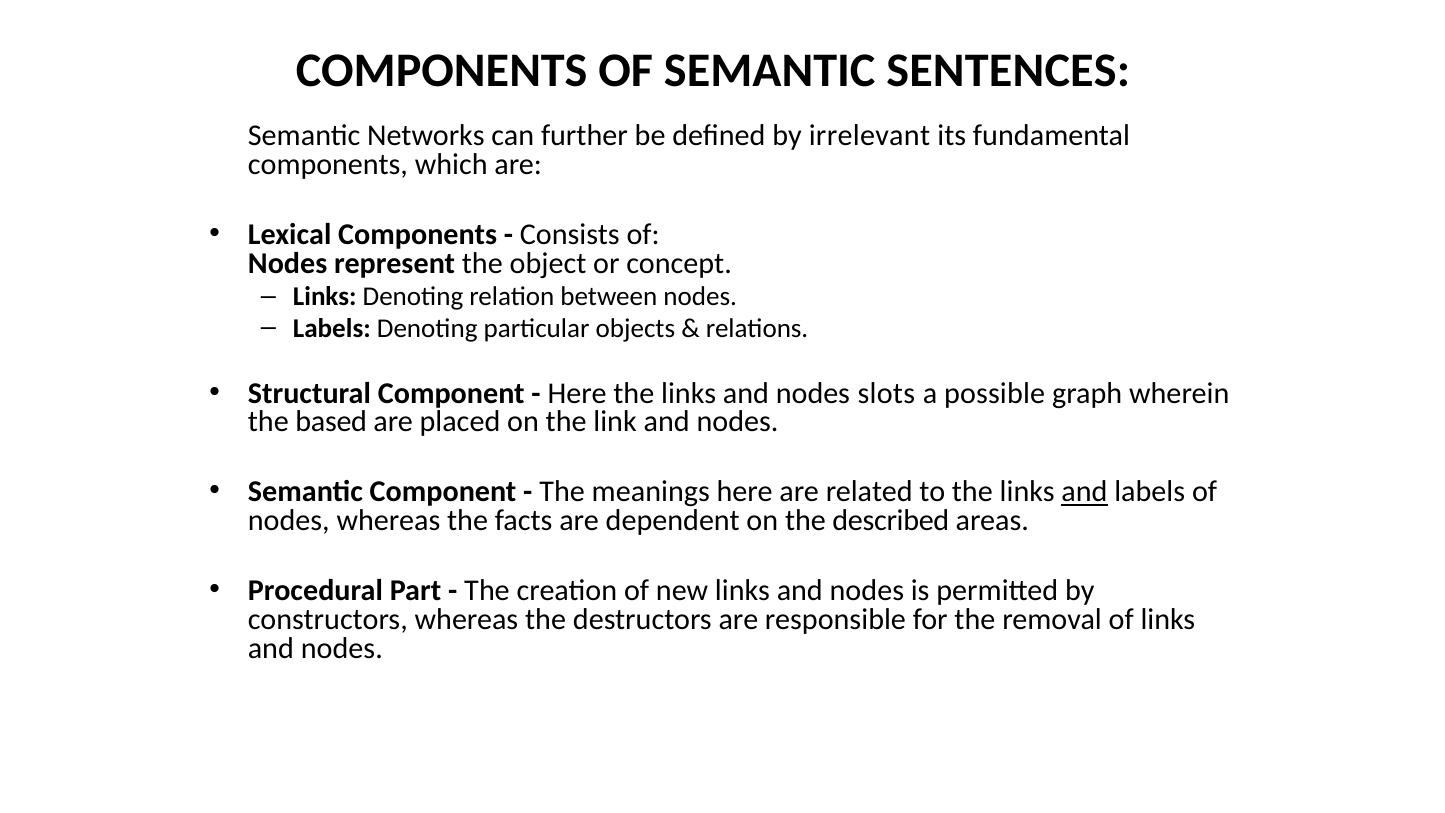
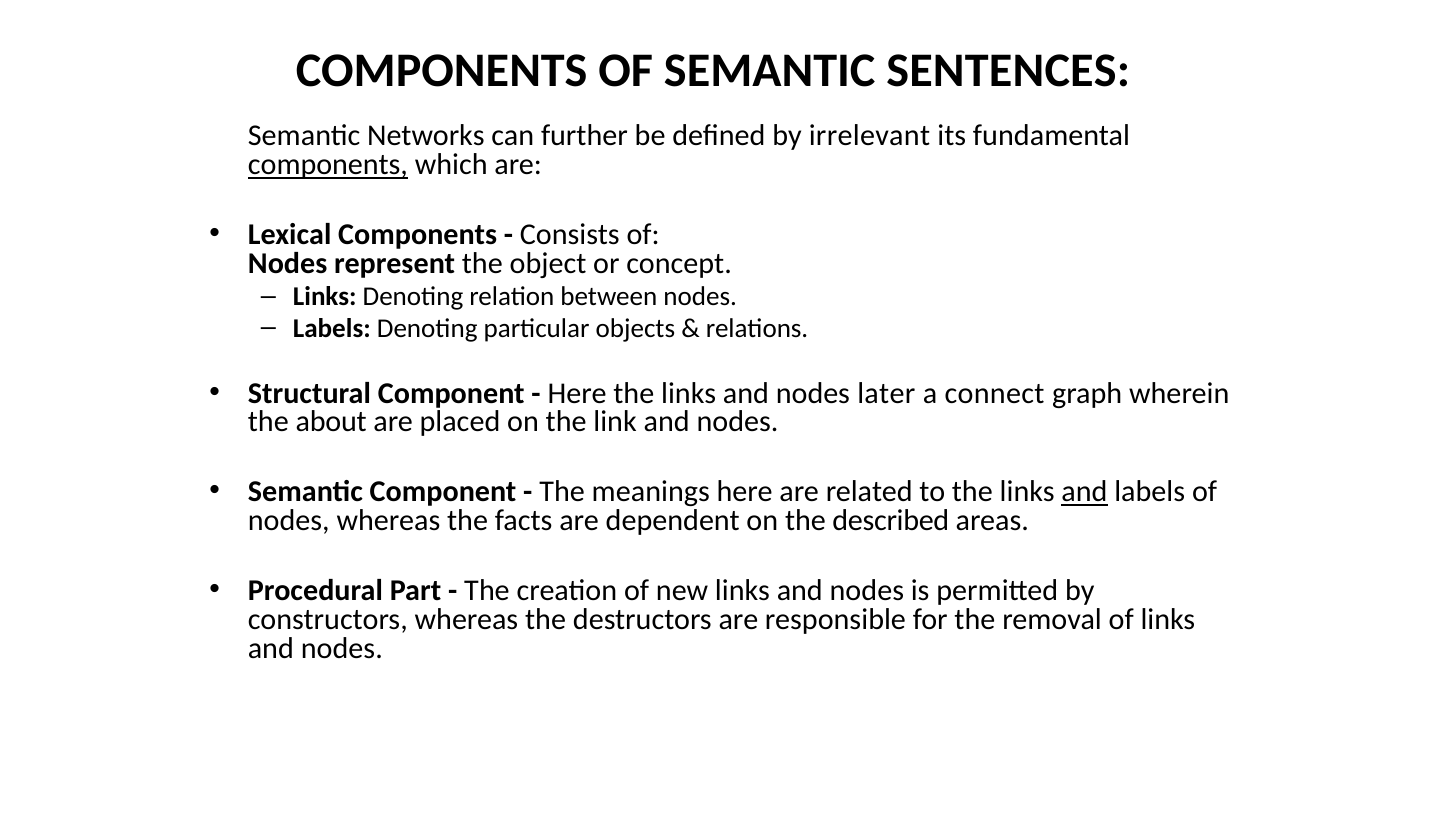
components underline: none -> present (328, 165)
slots: slots -> later (886, 393)
possible: possible -> connect (994, 393)
based: based -> about (331, 422)
